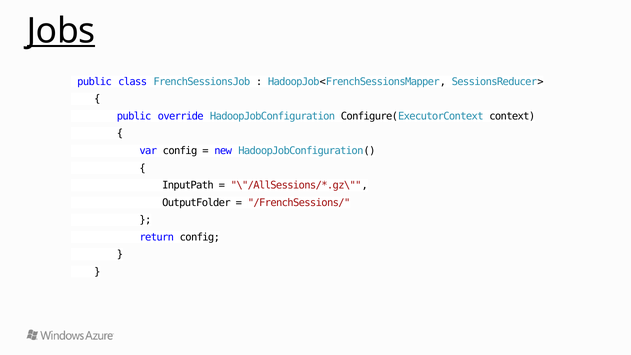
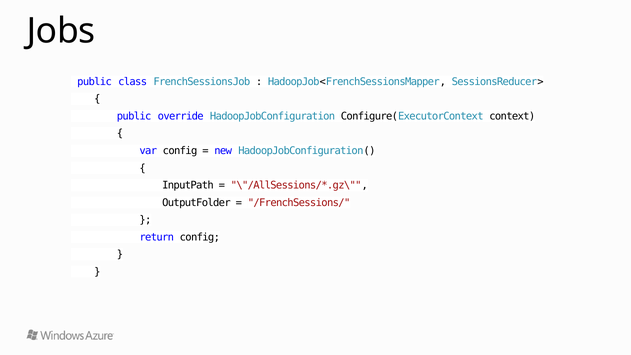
Jobs underline: present -> none (61, 31)
